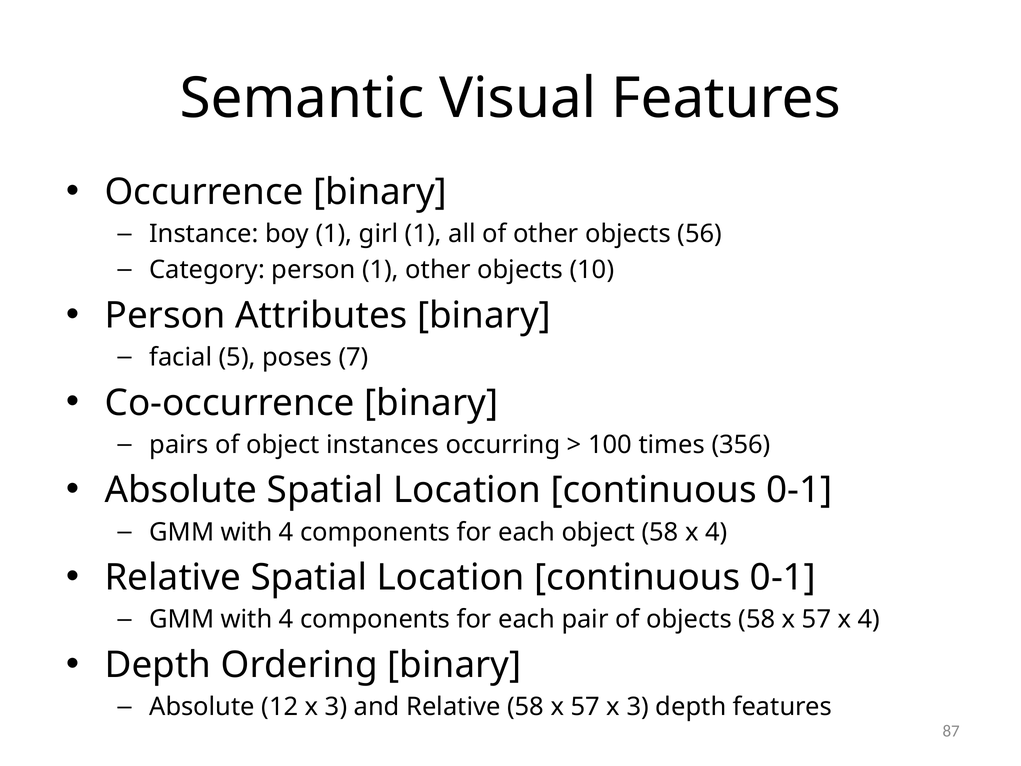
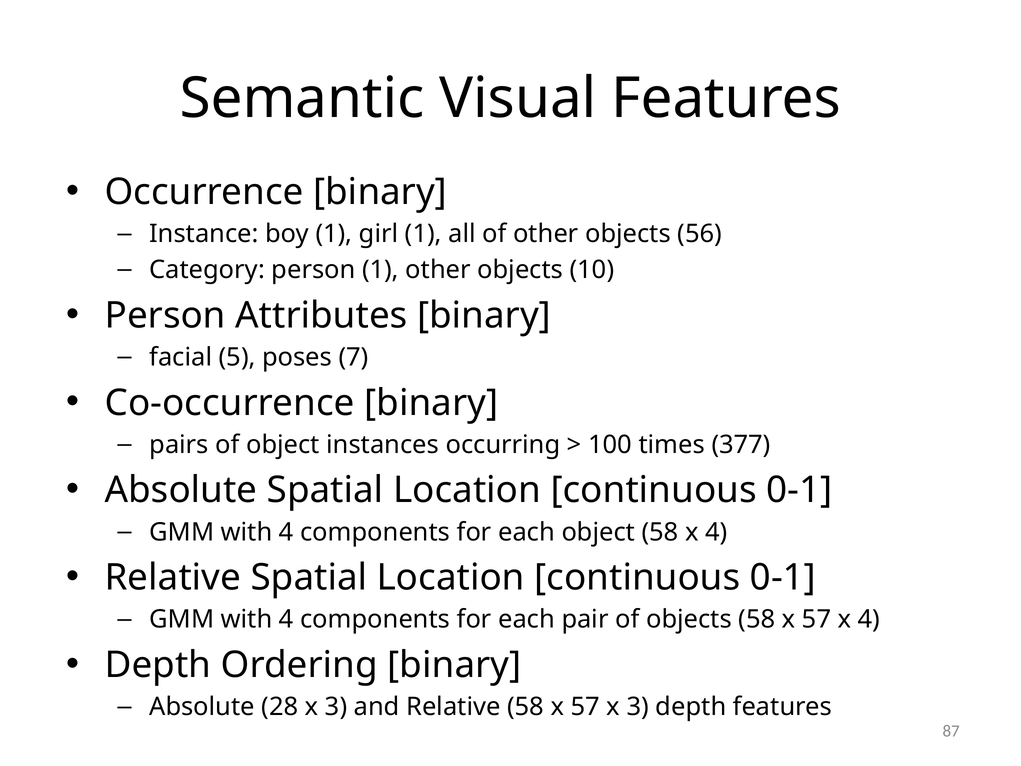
356: 356 -> 377 (741, 444)
12: 12 -> 28 (280, 707)
